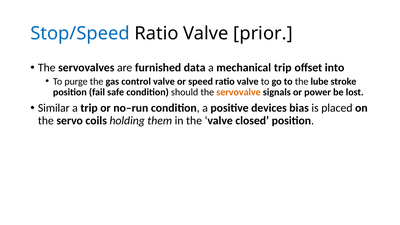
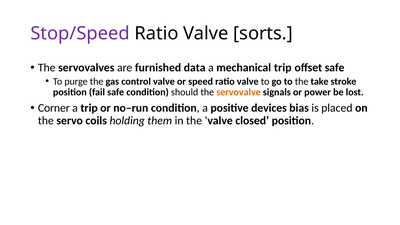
Stop/Speed colour: blue -> purple (80, 34)
prior: prior -> sorts (263, 34)
offset into: into -> safe (335, 68)
lube: lube -> take (320, 81)
Similar: Similar -> Corner (54, 108)
